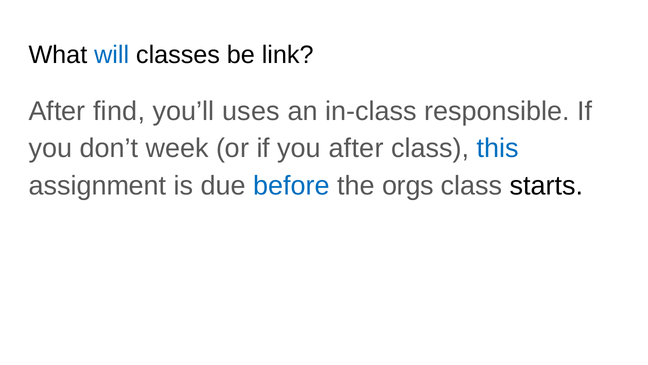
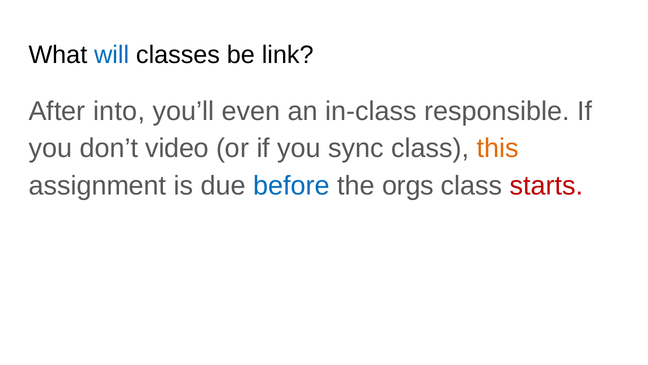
find: find -> into (119, 111)
uses: uses -> even (251, 111)
week: week -> video (177, 148)
you after: after -> sync (356, 148)
this colour: blue -> orange (498, 148)
starts colour: black -> red (547, 186)
